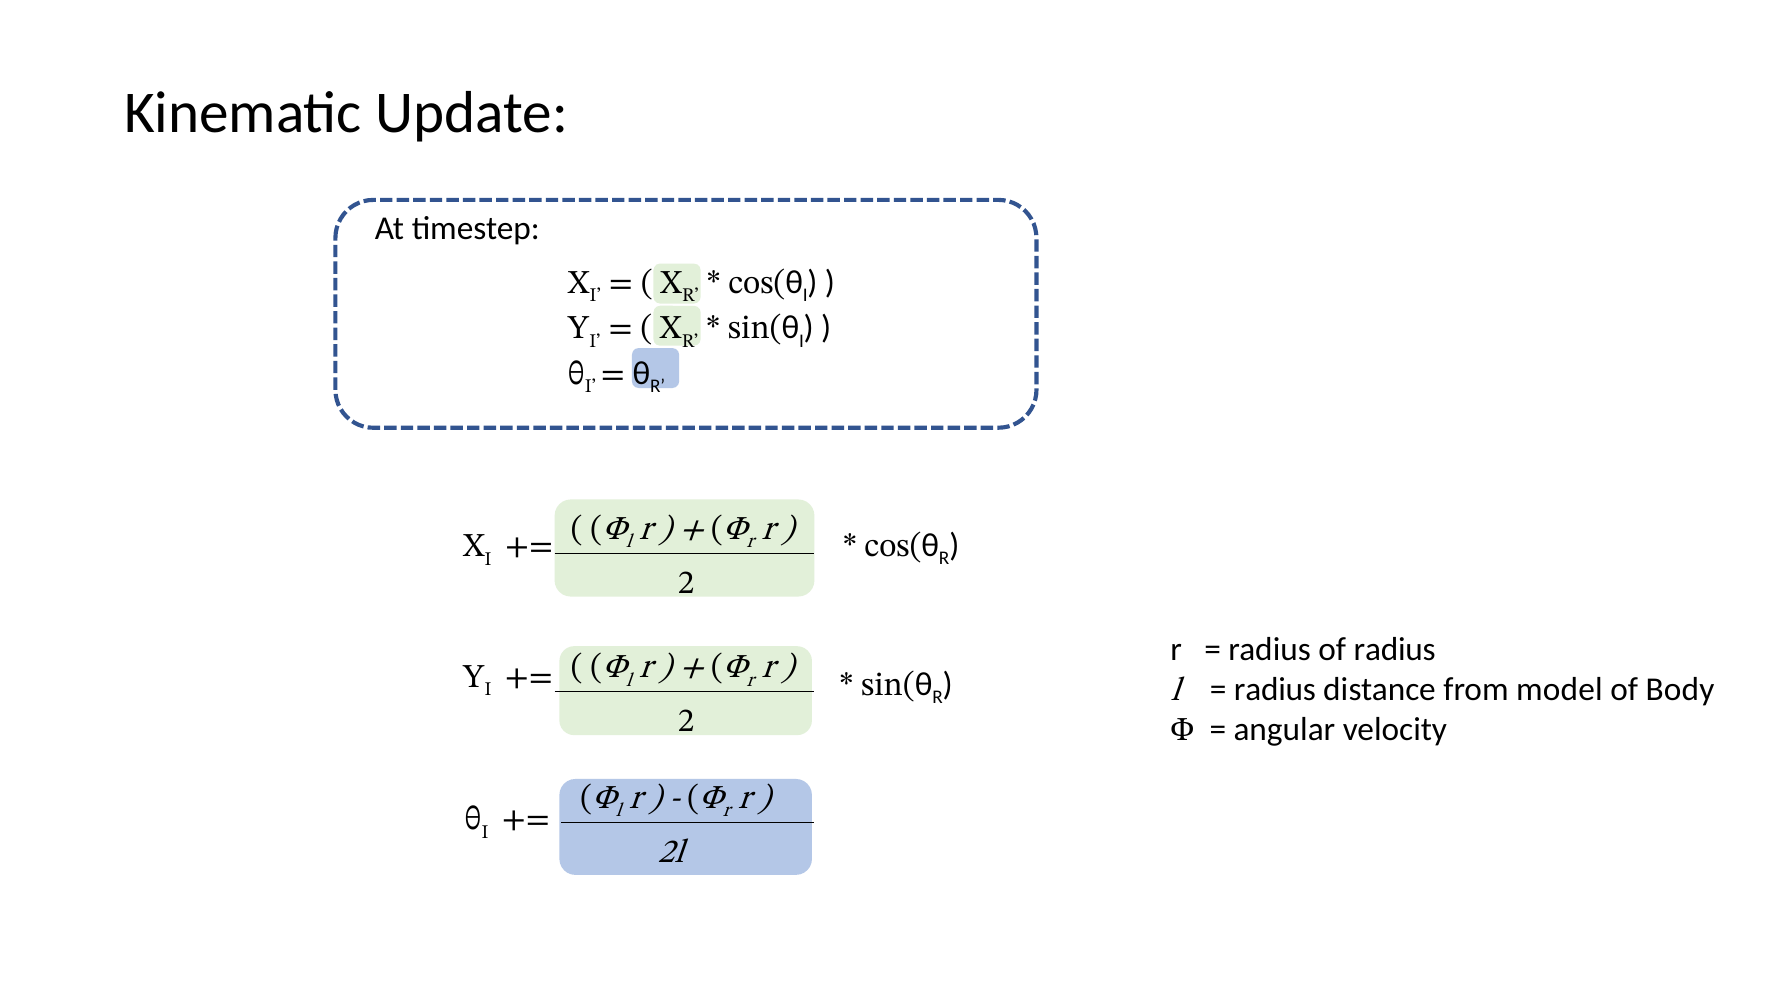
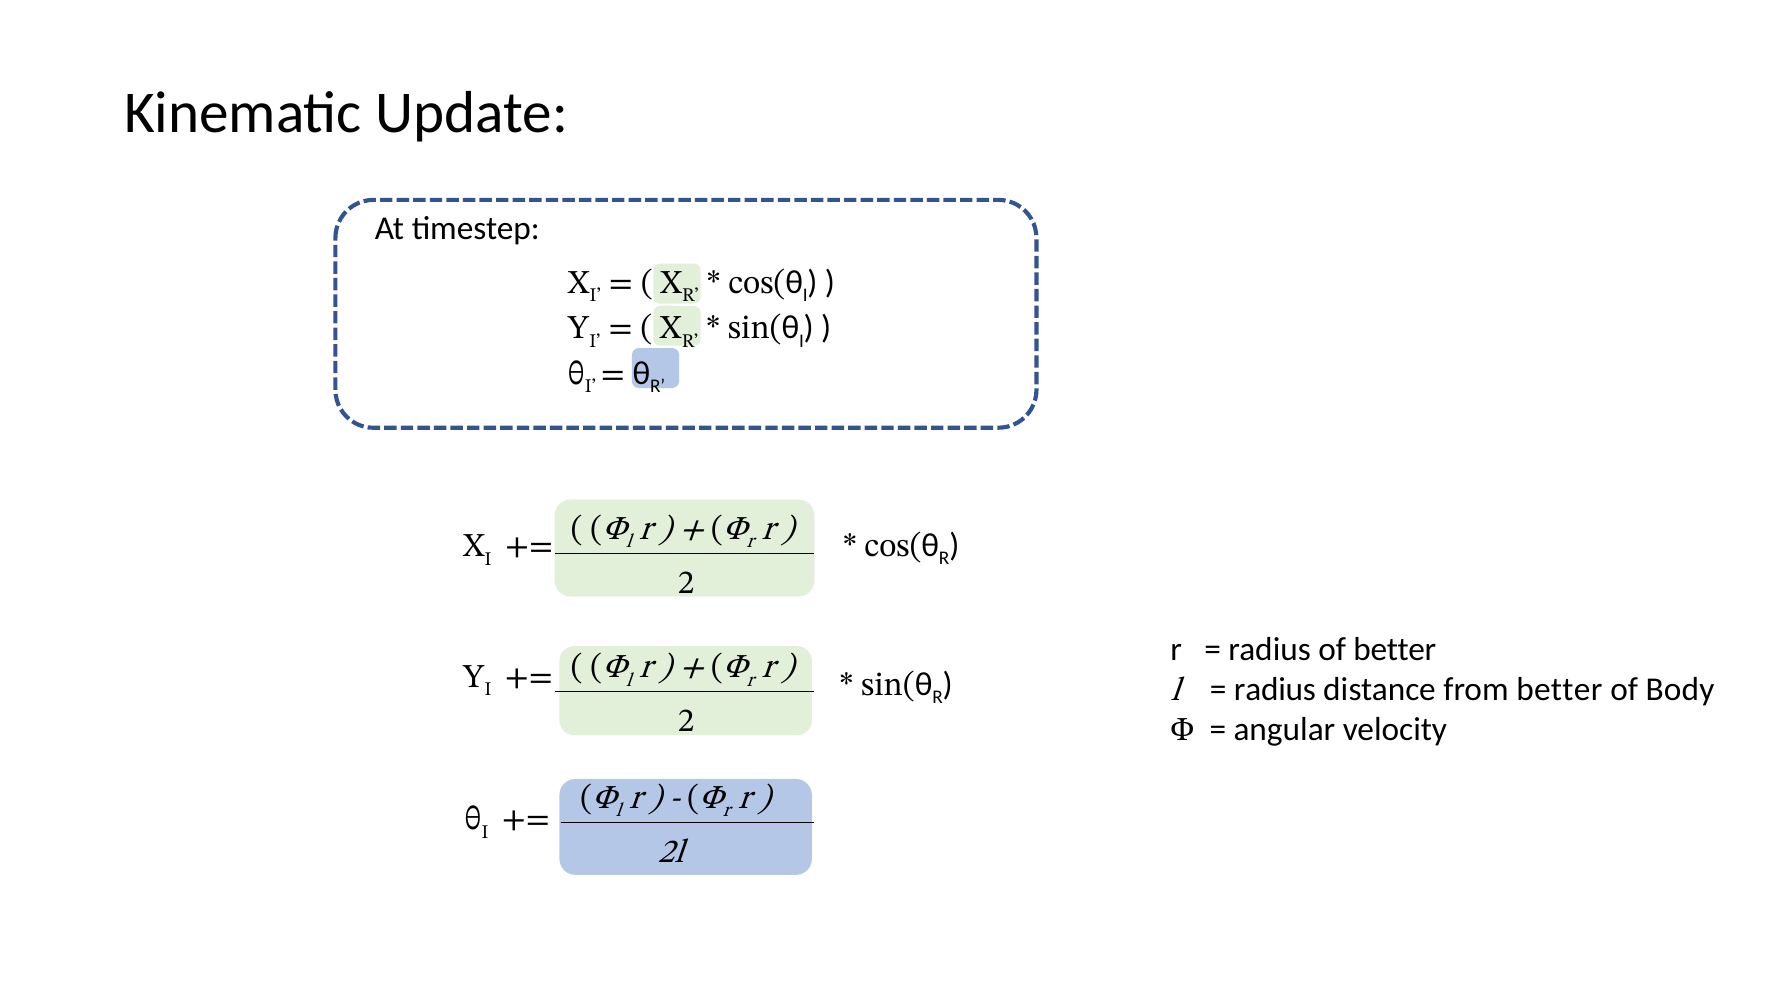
of radius: radius -> better (1395, 649)
from model: model -> better (1559, 689)
